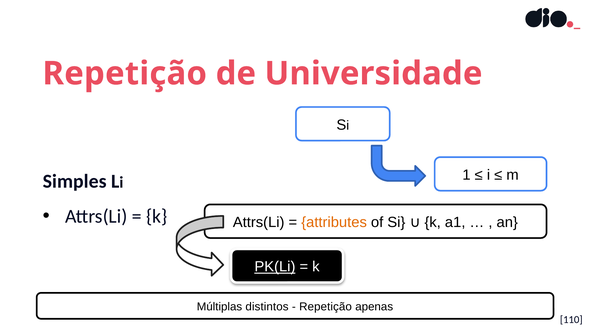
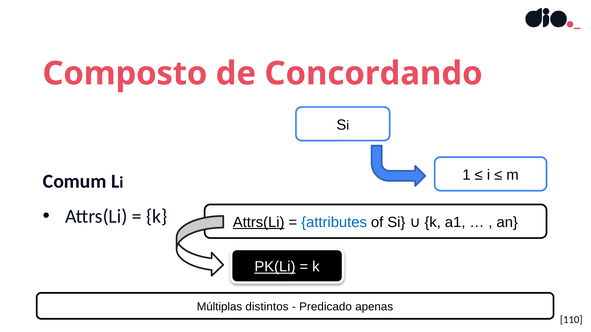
Repetição: Repetição -> Composto (125, 74)
Universidade: Universidade -> Concordando (374, 74)
Simples: Simples -> Comum (75, 182)
Attrs(Li underline: none -> present (259, 223)
attributes colour: orange -> blue (334, 223)
Repetição: Repetição -> Predicado (326, 307)
